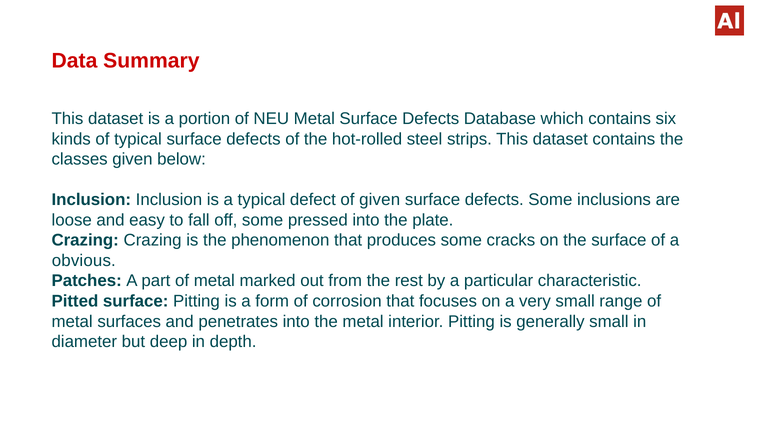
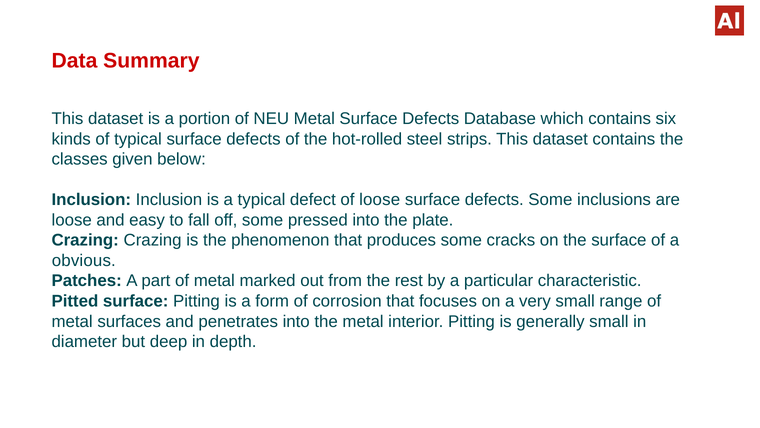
of given: given -> loose (380, 200)
